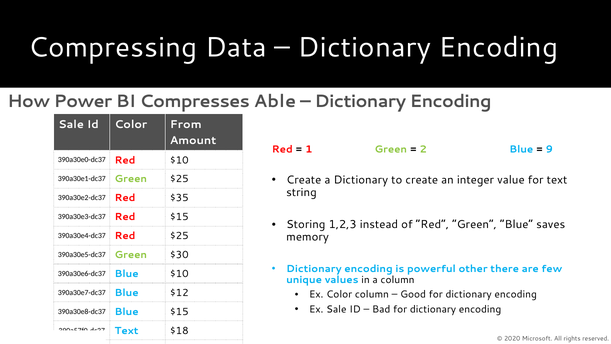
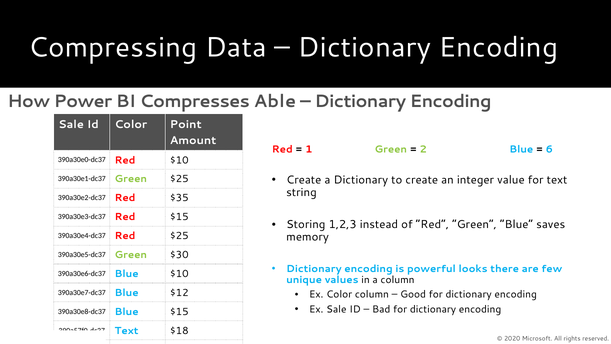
From: From -> Point (186, 124)
9: 9 -> 6 (549, 149)
other: other -> looks (473, 269)
